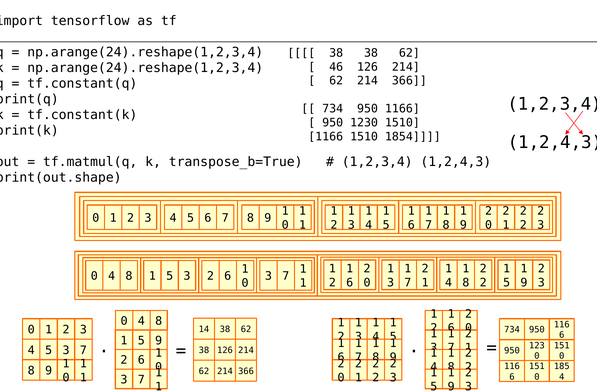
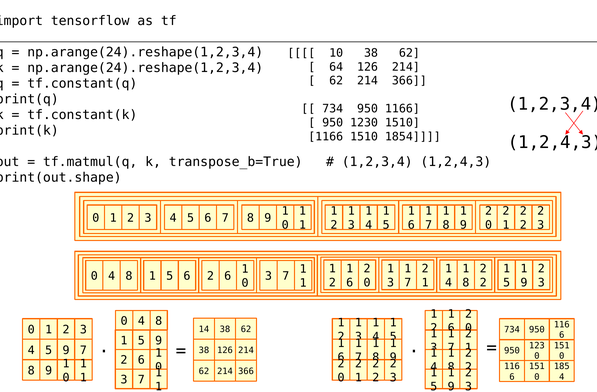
38: 38 -> 10 (336, 53)
46: 46 -> 64 (336, 67)
1 5 3: 3 -> 6 (187, 276)
4 5 3: 3 -> 9 (66, 350)
